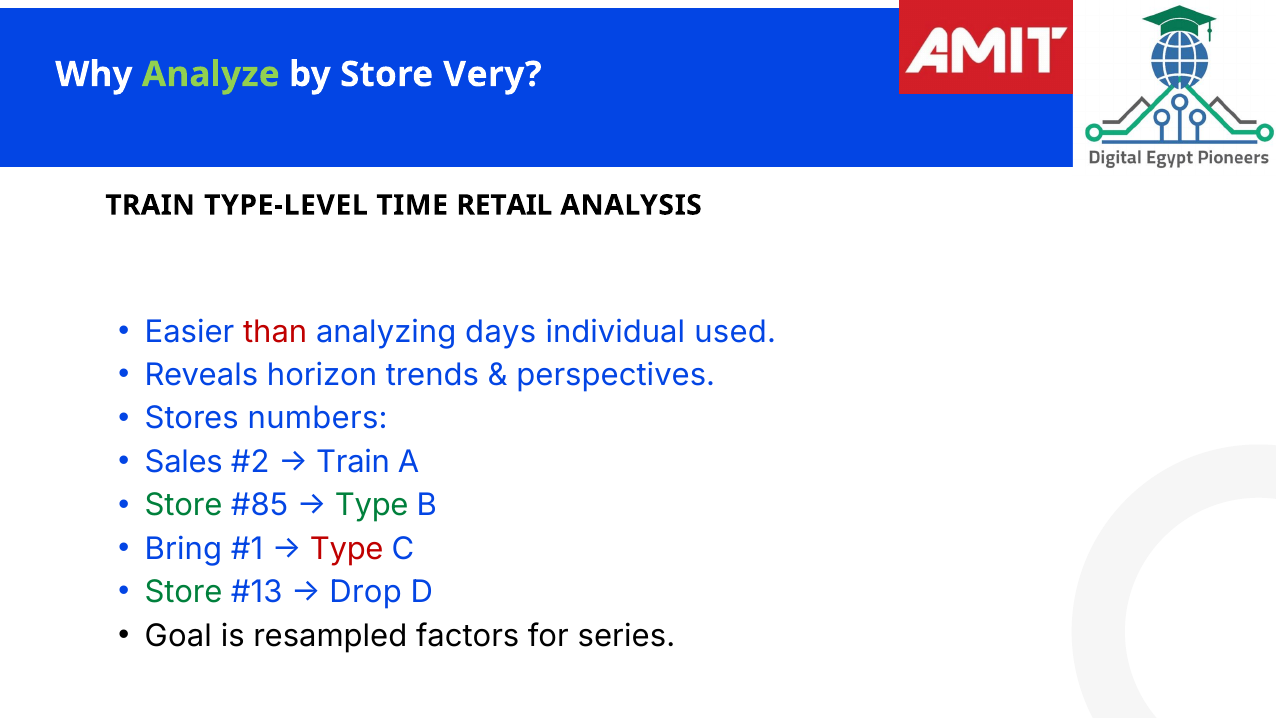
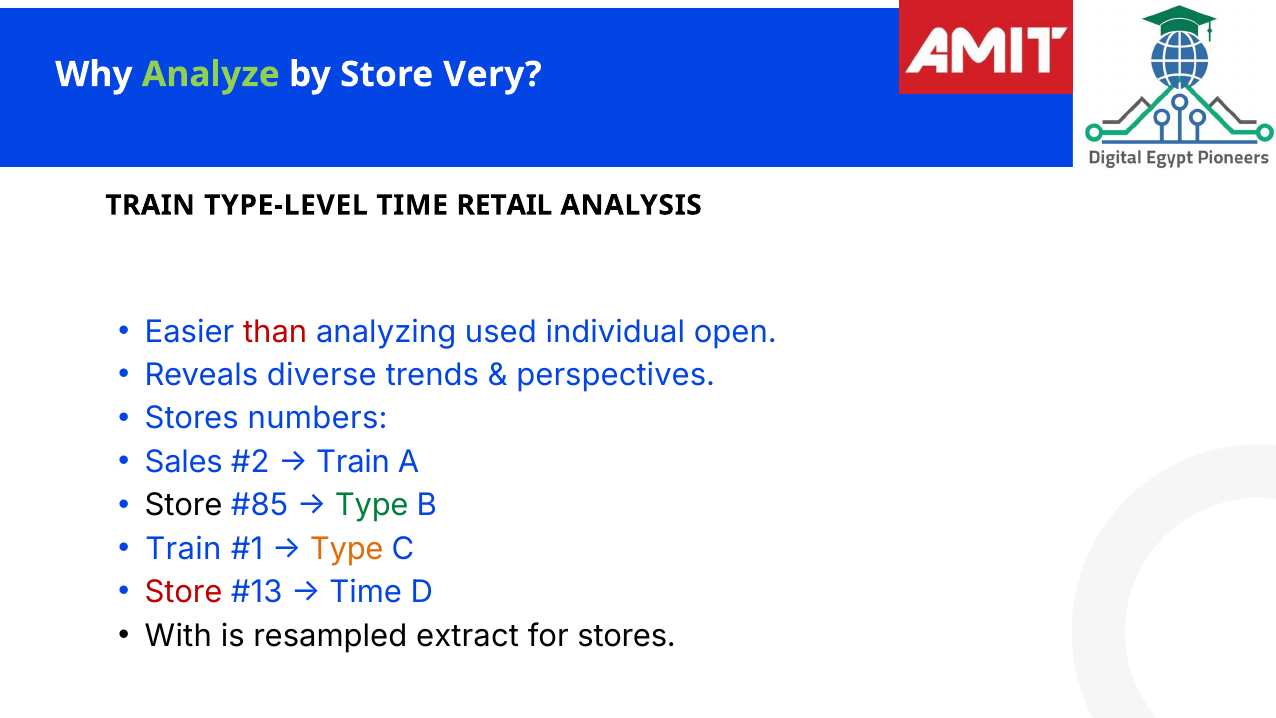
days: days -> used (501, 332)
used: used -> open (735, 332)
horizon: horizon -> diverse (322, 375)
Store colour: green -> black (184, 505)
Bring: Bring -> Train (183, 549)
Type colour: red -> orange (347, 549)
Store colour: green -> red (184, 592)
Drop: Drop -> Time (366, 592)
Goal: Goal -> With (178, 636)
factors: factors -> extract (468, 636)
for series: series -> stores (627, 636)
